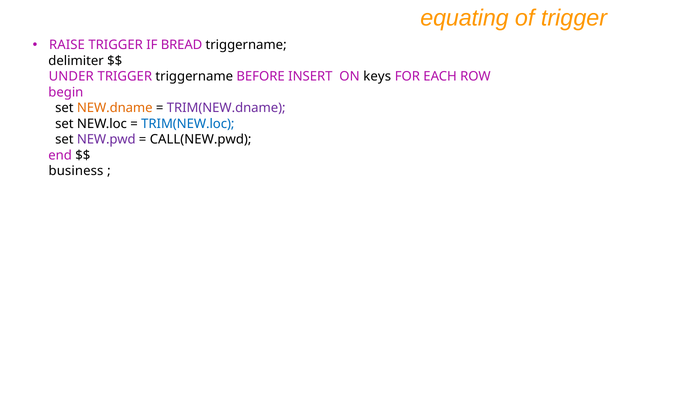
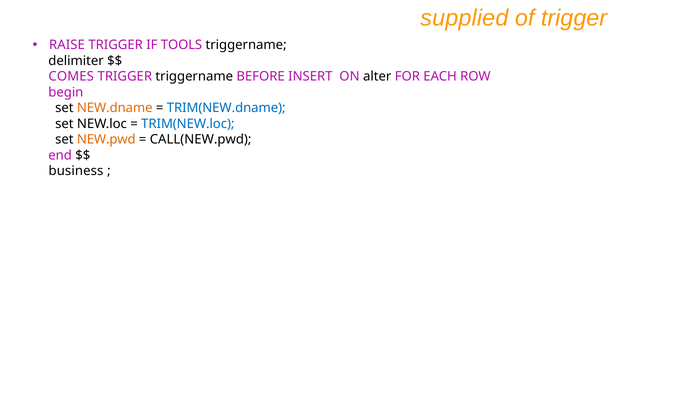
equating: equating -> supplied (464, 18)
BREAD: BREAD -> TOOLS (182, 45)
UNDER: UNDER -> COMES (71, 76)
keys: keys -> alter (377, 76)
TRIM(NEW.dname colour: purple -> blue (226, 108)
NEW.pwd colour: purple -> orange (106, 139)
